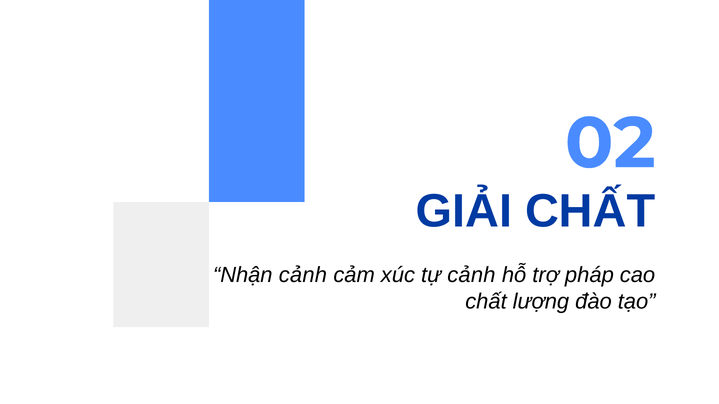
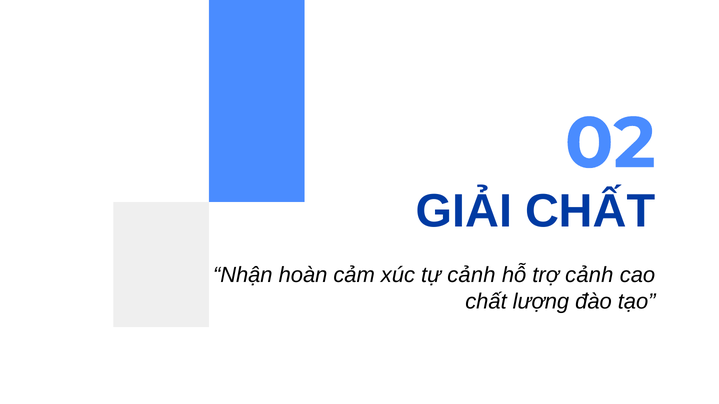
Nhận cảnh: cảnh -> hoàn (303, 275)
trợ pháp: pháp -> cảnh (589, 275)
